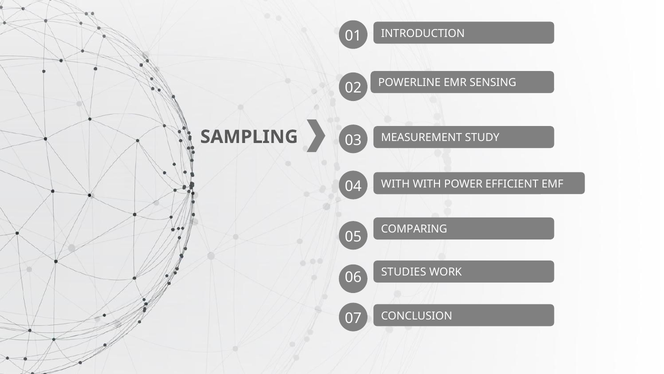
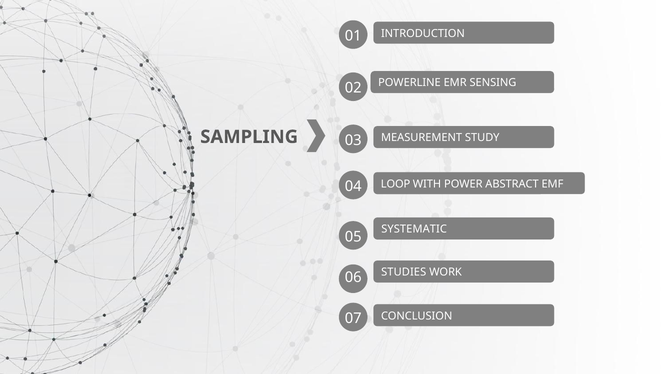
WITH: WITH -> LOOP (396, 184)
EFFICIENT: EFFICIENT -> ABSTRACT (512, 184)
COMPARING: COMPARING -> SYSTEMATIC (414, 229)
